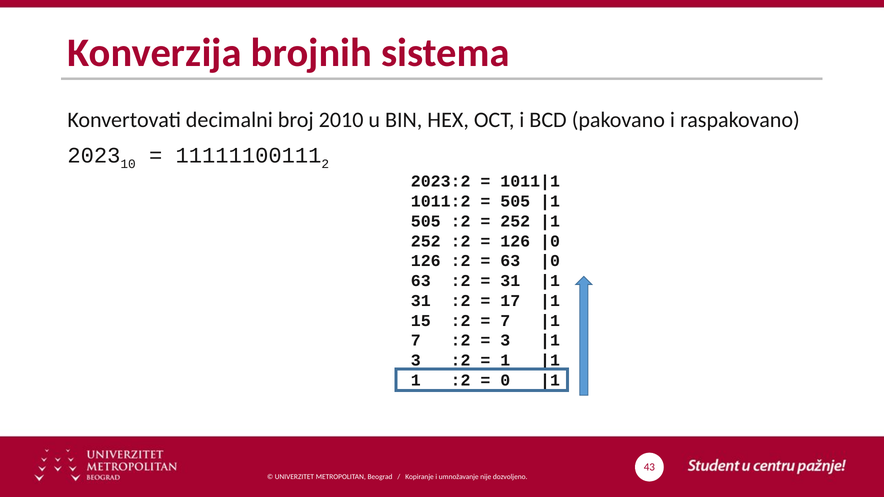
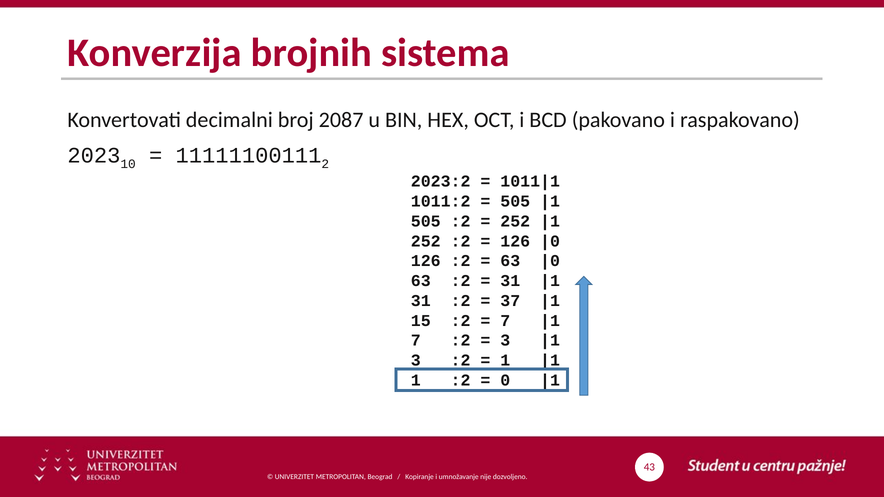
2010: 2010 -> 2087 (341, 120)
17: 17 -> 37 (510, 301)
